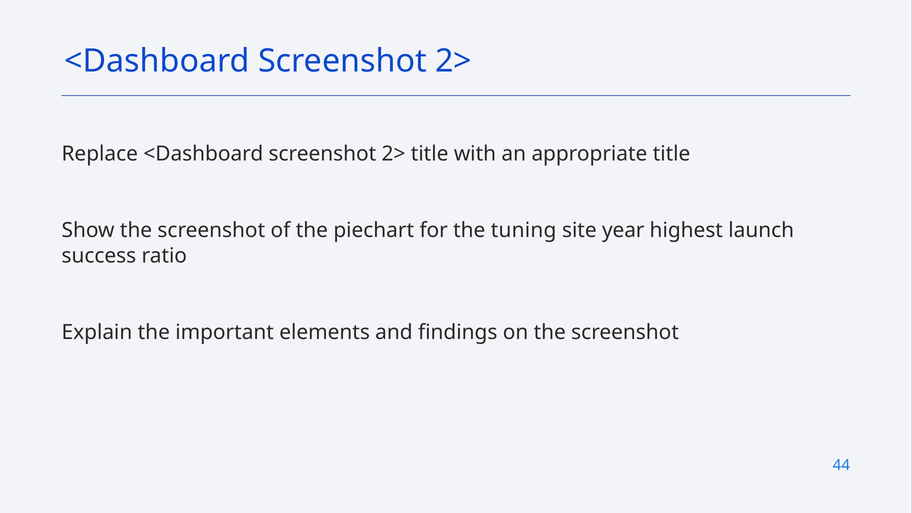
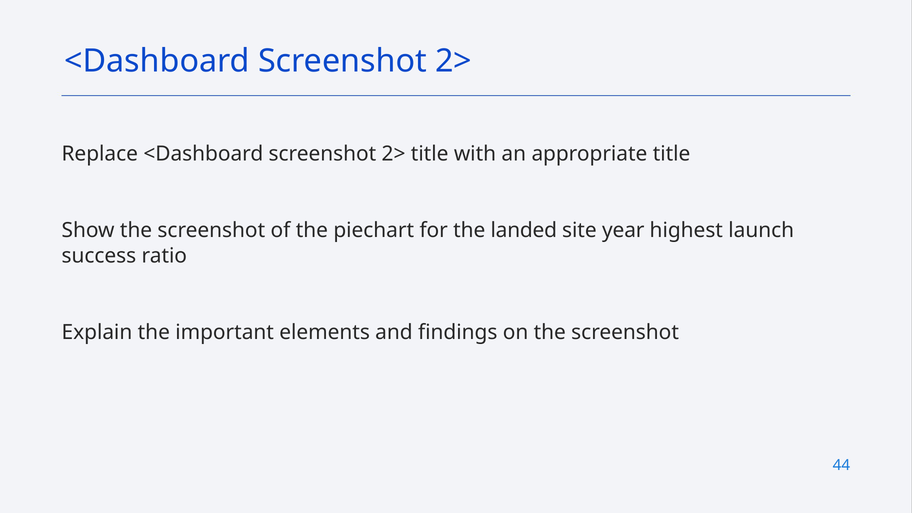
tuning: tuning -> landed (524, 231)
